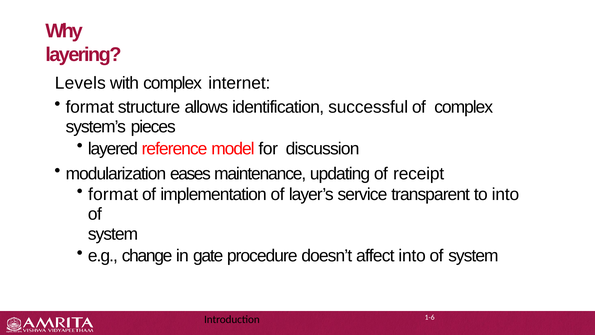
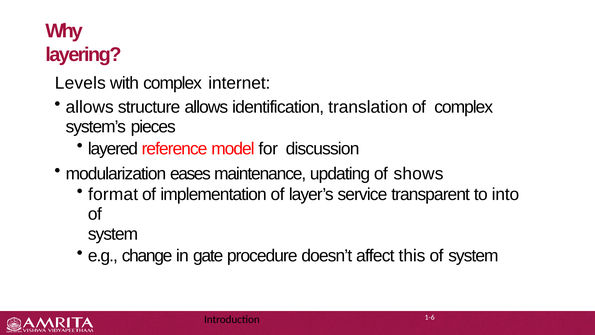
format: format -> allows (90, 107)
successful: successful -> translation (368, 107)
receipt: receipt -> shows (418, 173)
affect into: into -> this (412, 256)
